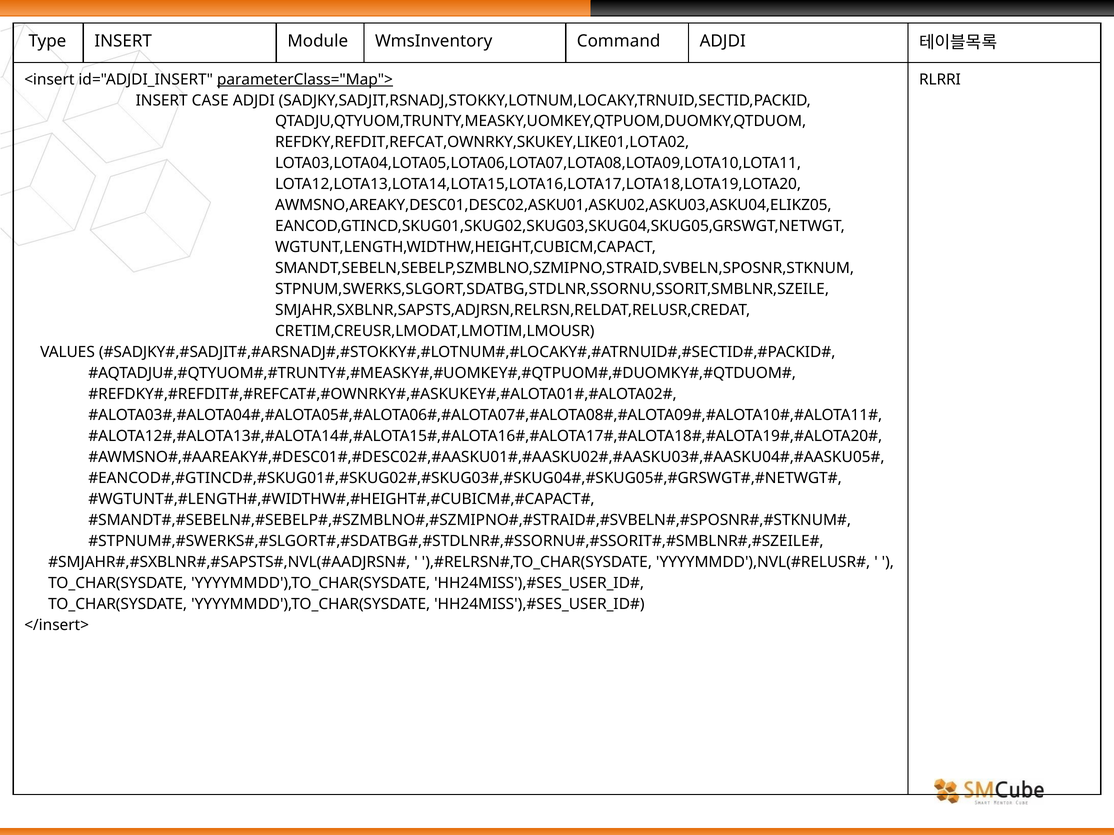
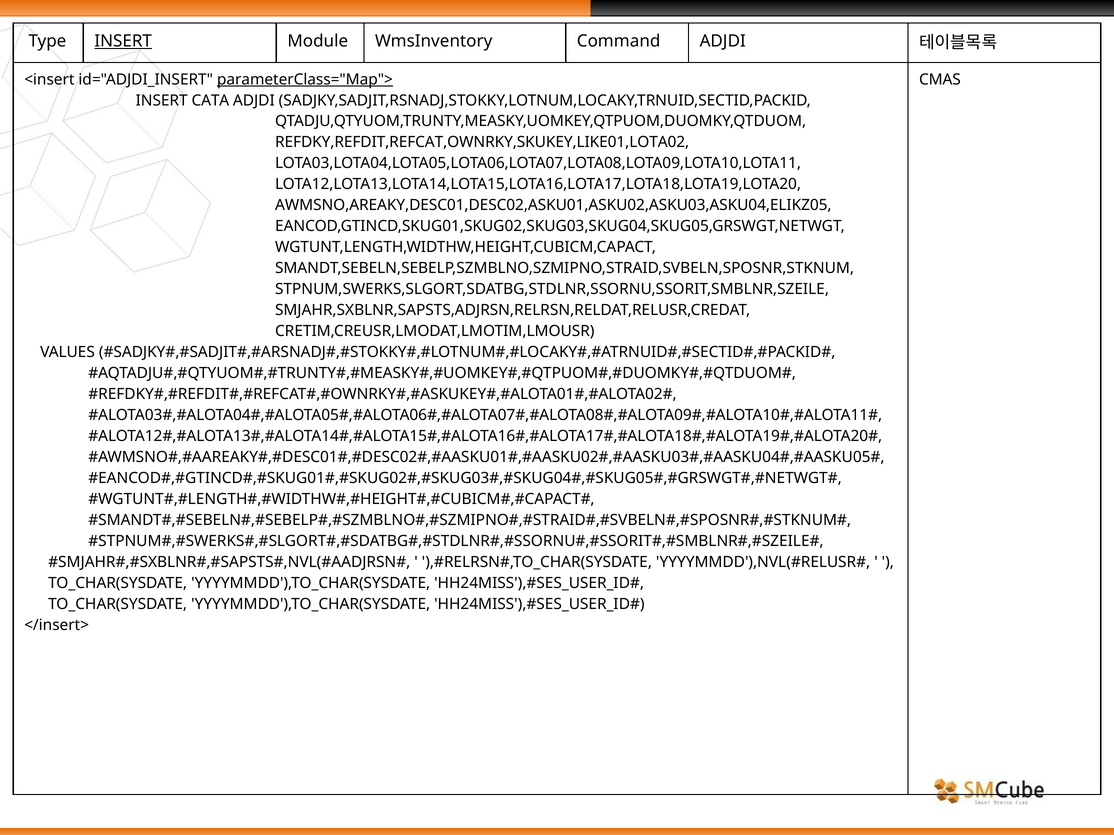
INSERT underline: none -> present (123, 41)
RLRRI: RLRRI -> CMAS (940, 79)
CASE: CASE -> CATA (210, 100)
